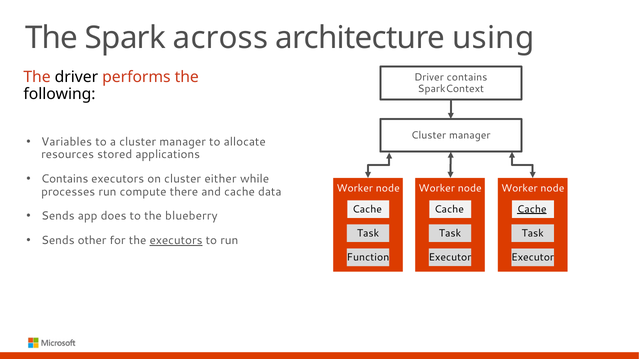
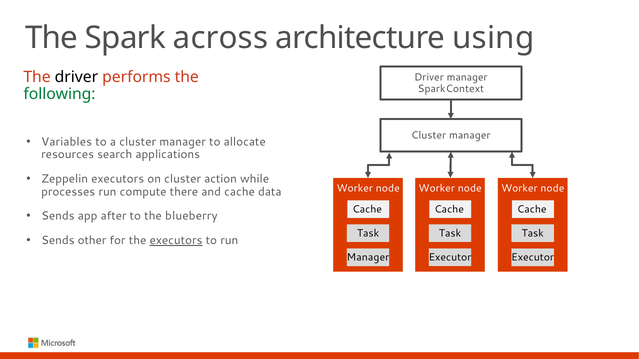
Driver contains: contains -> manager (467, 77)
following colour: black -> green (59, 94)
stored: stored -> search (115, 155)
Contains: Contains -> Zeppelin (65, 179)
either: either -> action (221, 179)
Cache underline: present -> none (532, 209)
does: does -> after (114, 216)
Function: Function -> Manager (368, 258)
